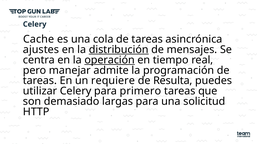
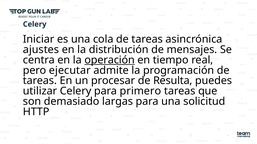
Cache: Cache -> Iniciar (39, 39)
distribución underline: present -> none (119, 50)
manejar: manejar -> ejecutar (70, 71)
requiere: requiere -> procesar (113, 81)
